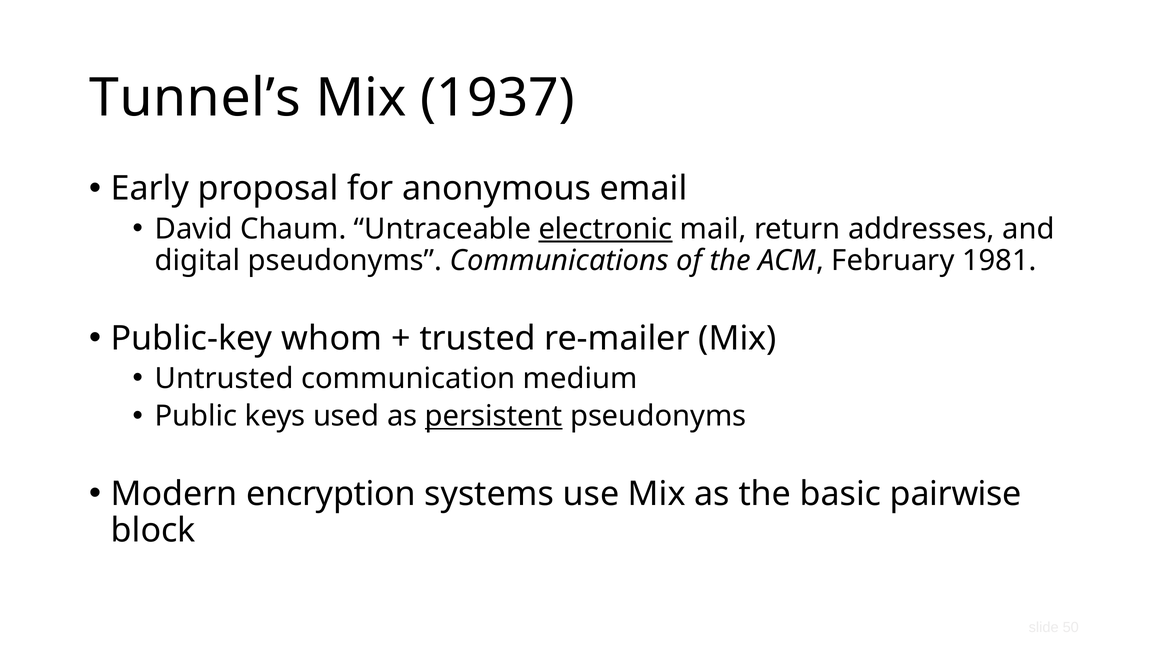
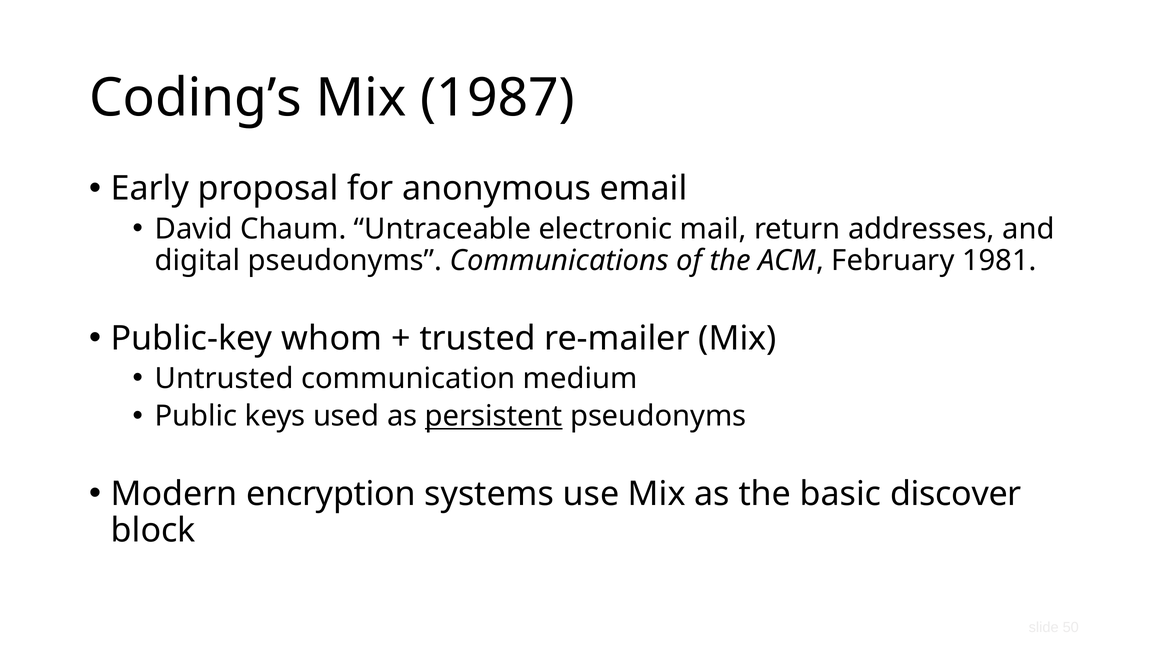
Tunnel’s: Tunnel’s -> Coding’s (196, 98)
1937: 1937 -> 1987 (498, 98)
electronic underline: present -> none (605, 229)
pairwise: pairwise -> discover (956, 494)
